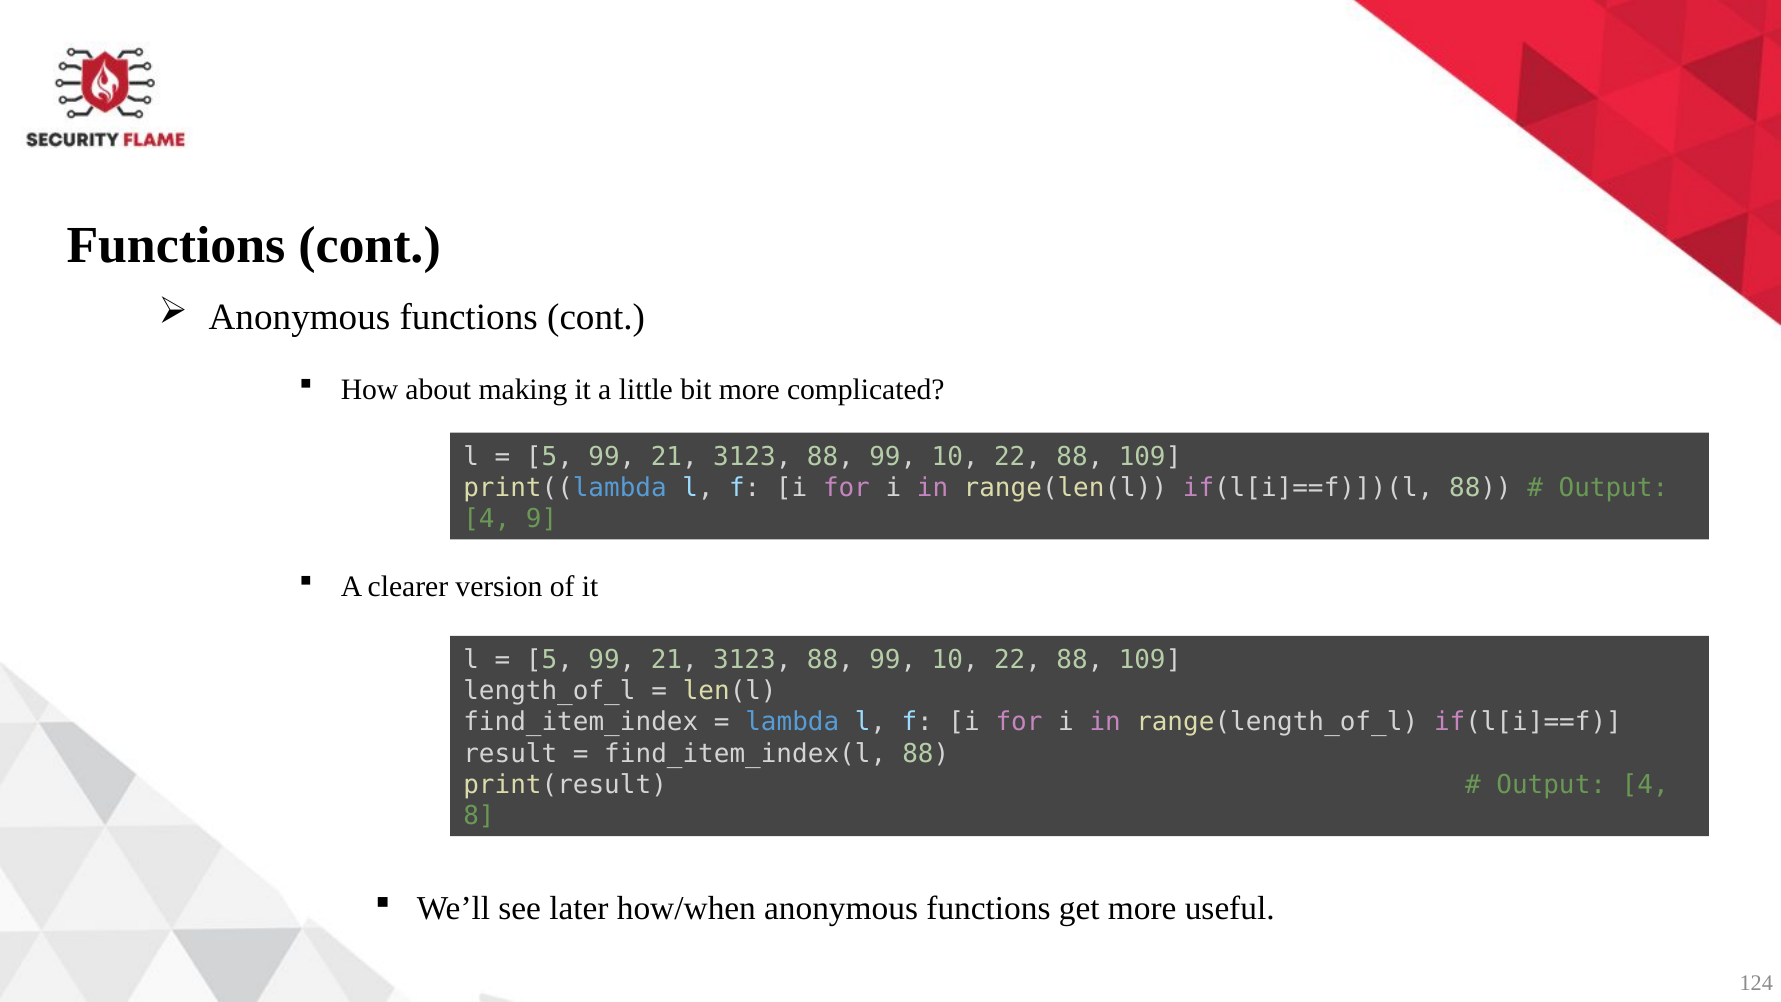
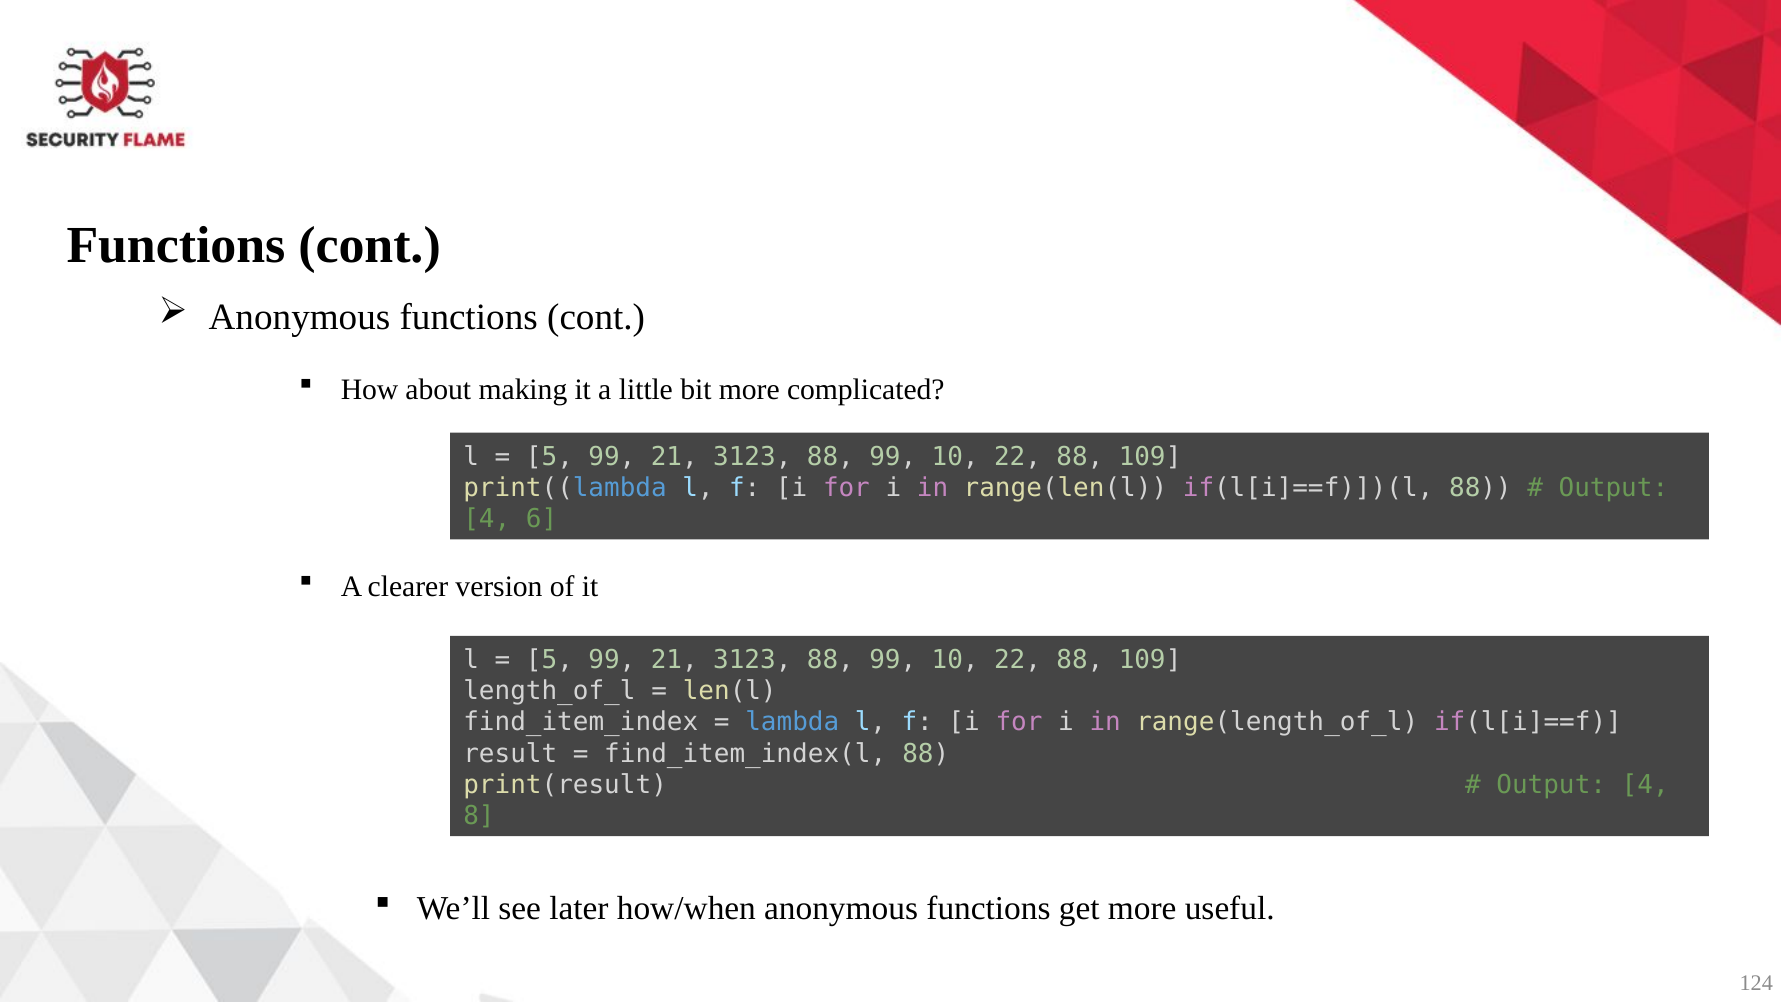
9: 9 -> 6 (542, 519)
